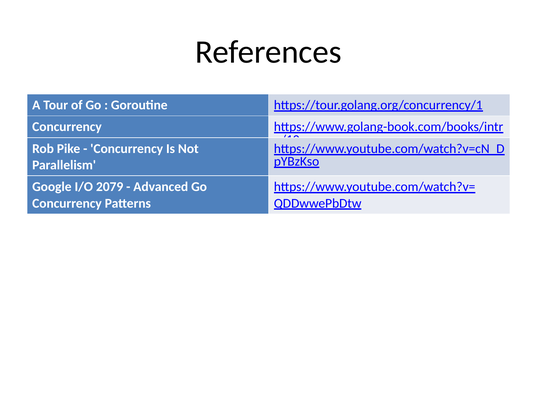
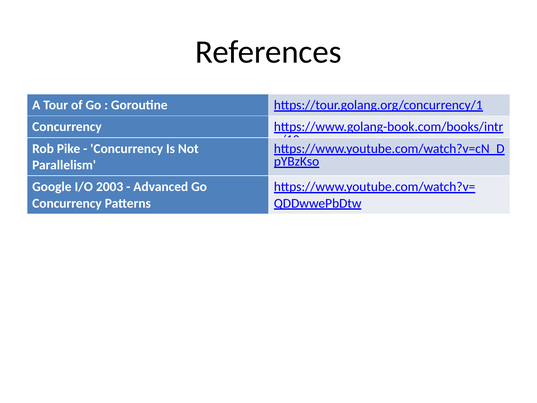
2079: 2079 -> 2003 (110, 187)
